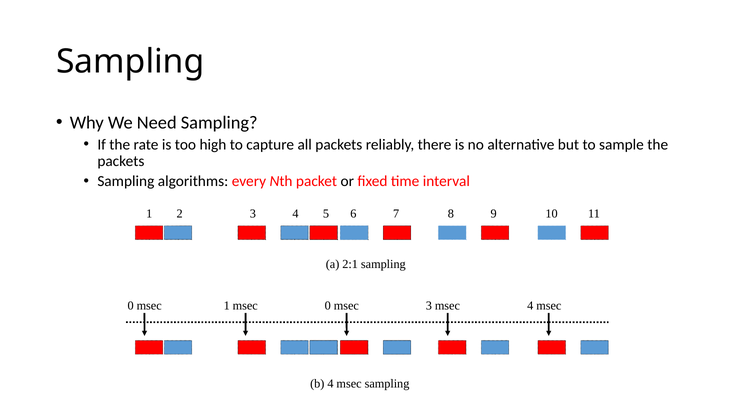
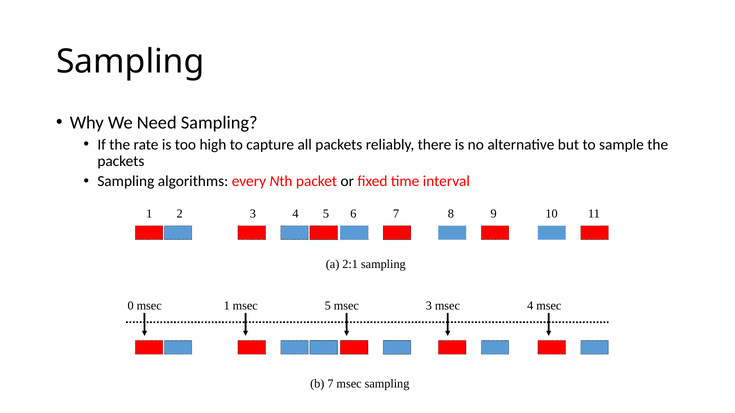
msec 0: 0 -> 5 (328, 306)
b 4: 4 -> 7 (330, 384)
